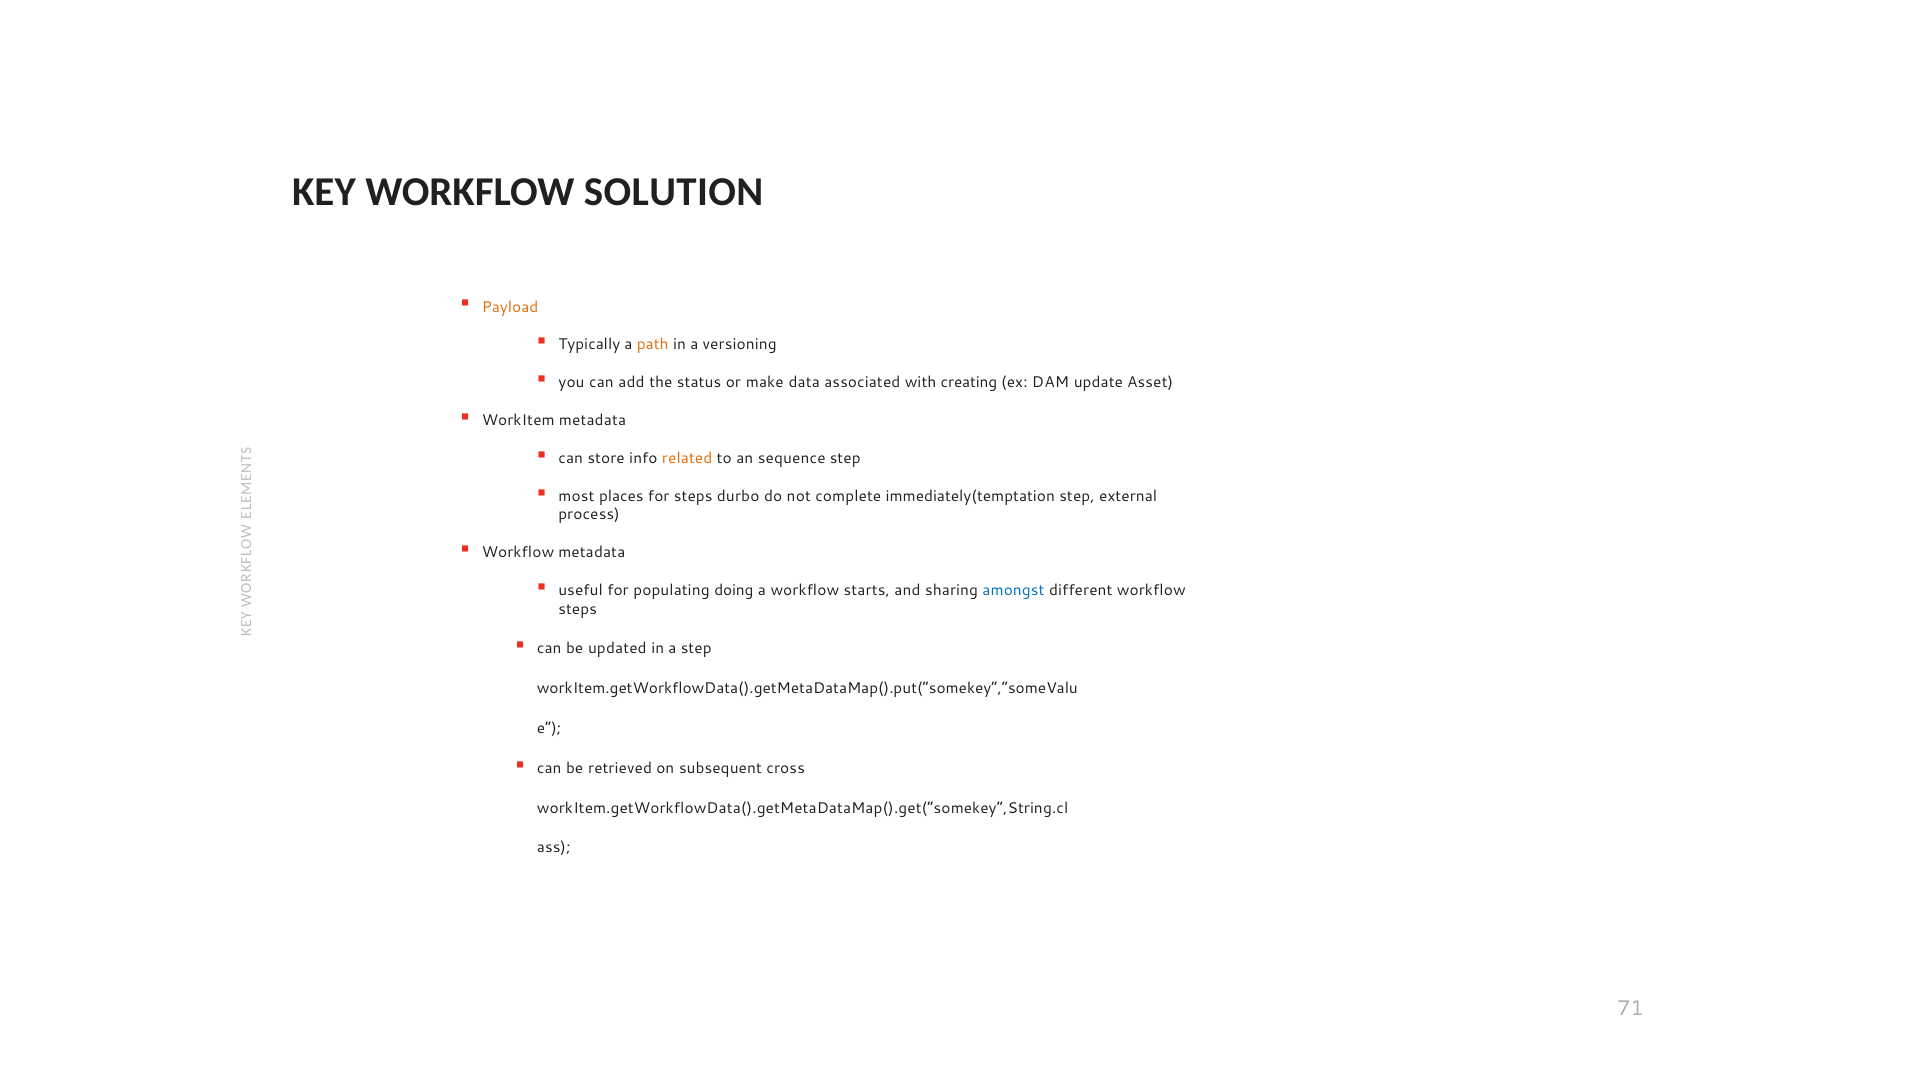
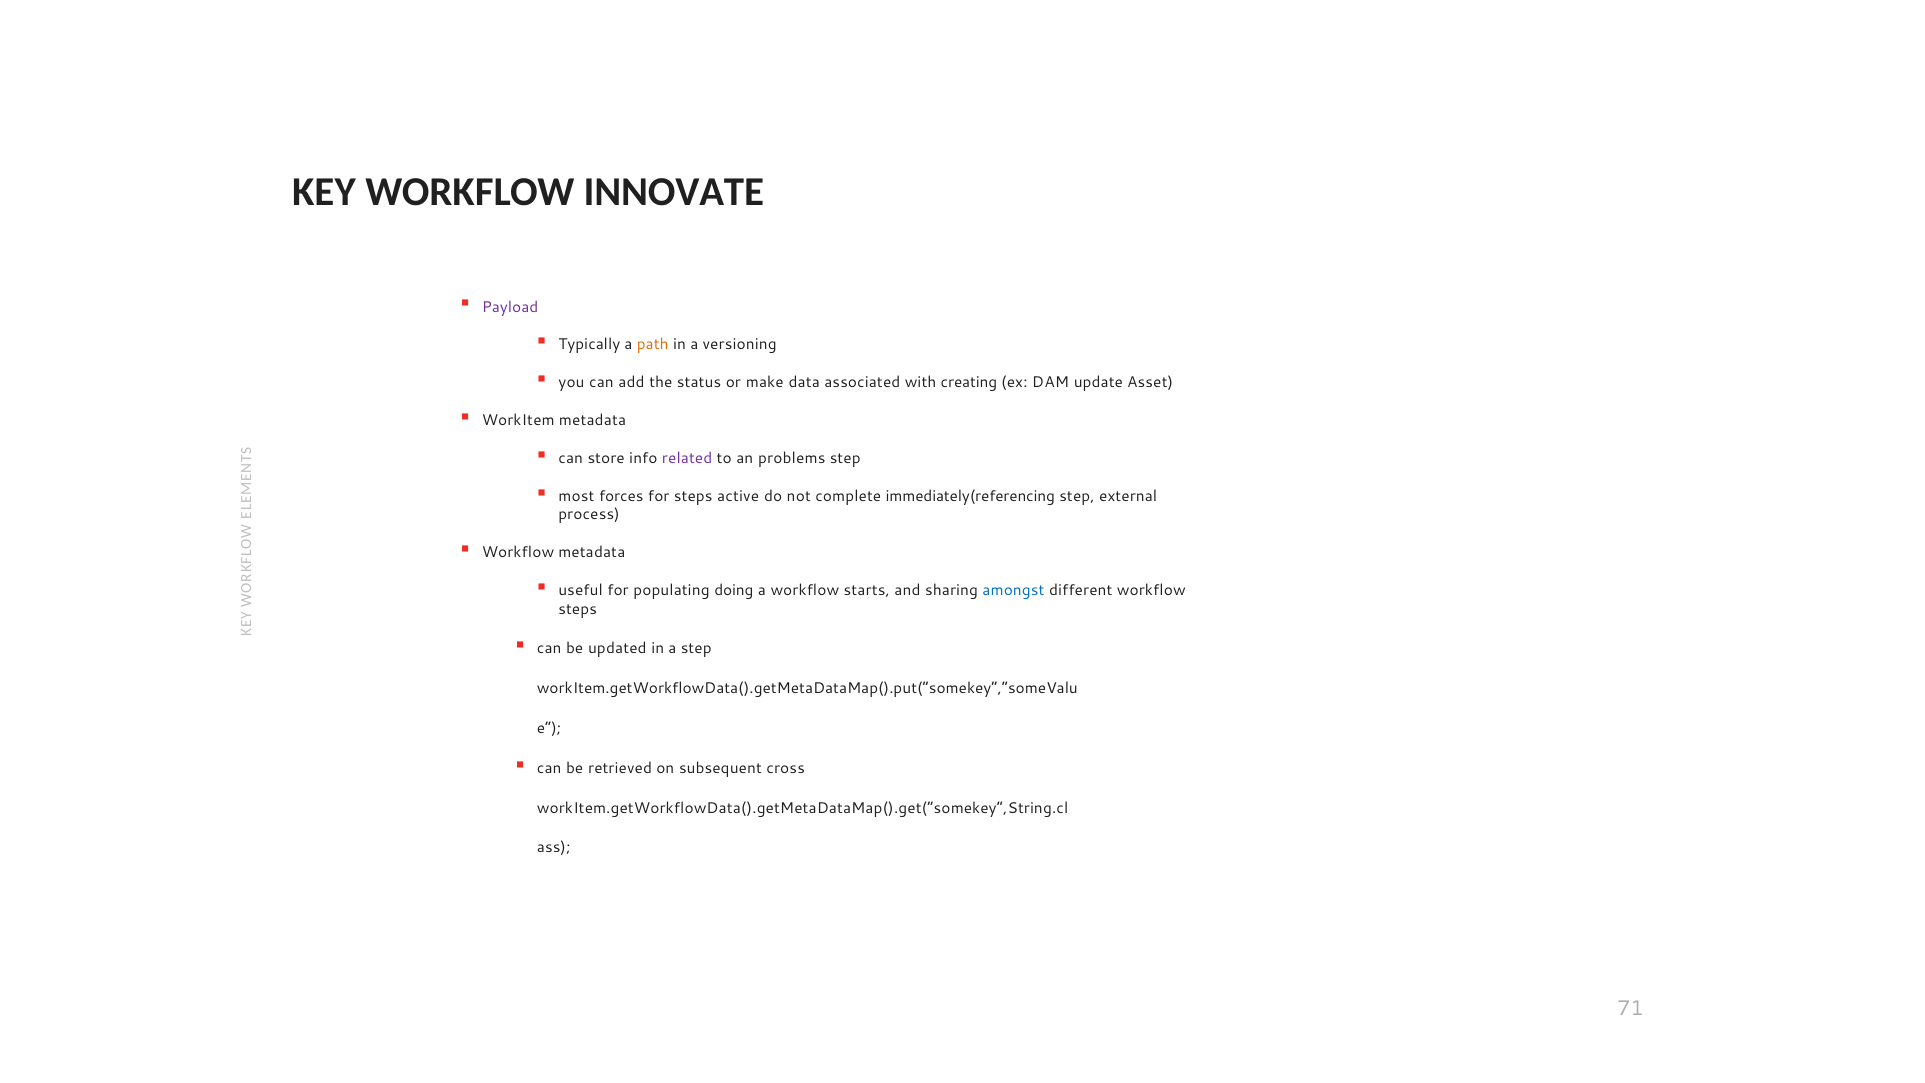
SOLUTION: SOLUTION -> INNOVATE (674, 192)
Payload colour: orange -> purple (510, 307)
related colour: orange -> purple (687, 458)
sequence: sequence -> problems (792, 458)
places: places -> forces (621, 496)
durbo: durbo -> active (738, 496)
immediately(temptation: immediately(temptation -> immediately(referencing (970, 496)
